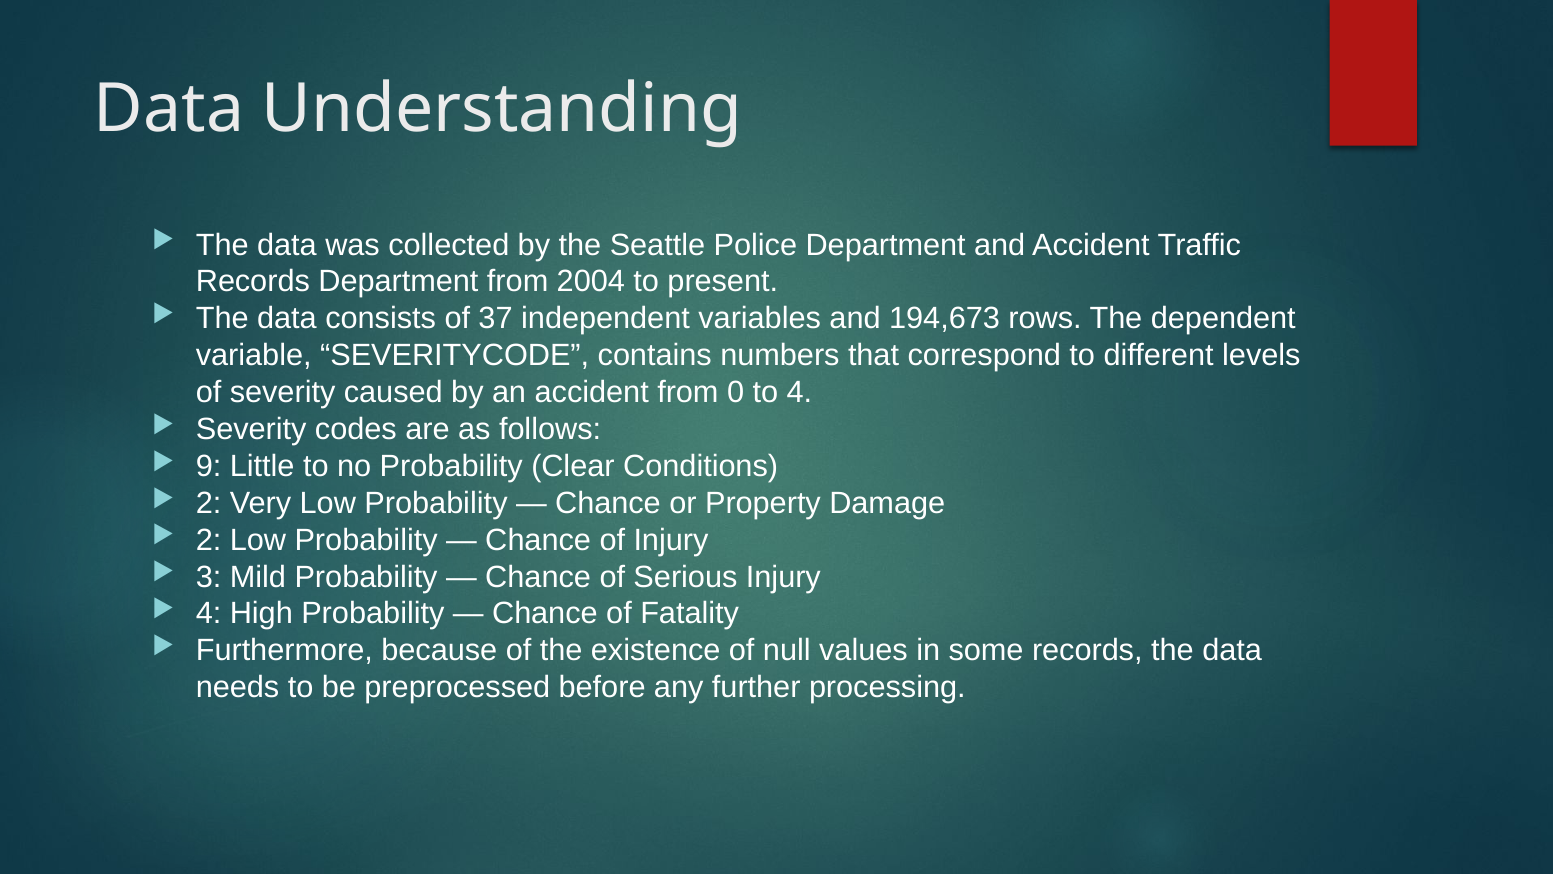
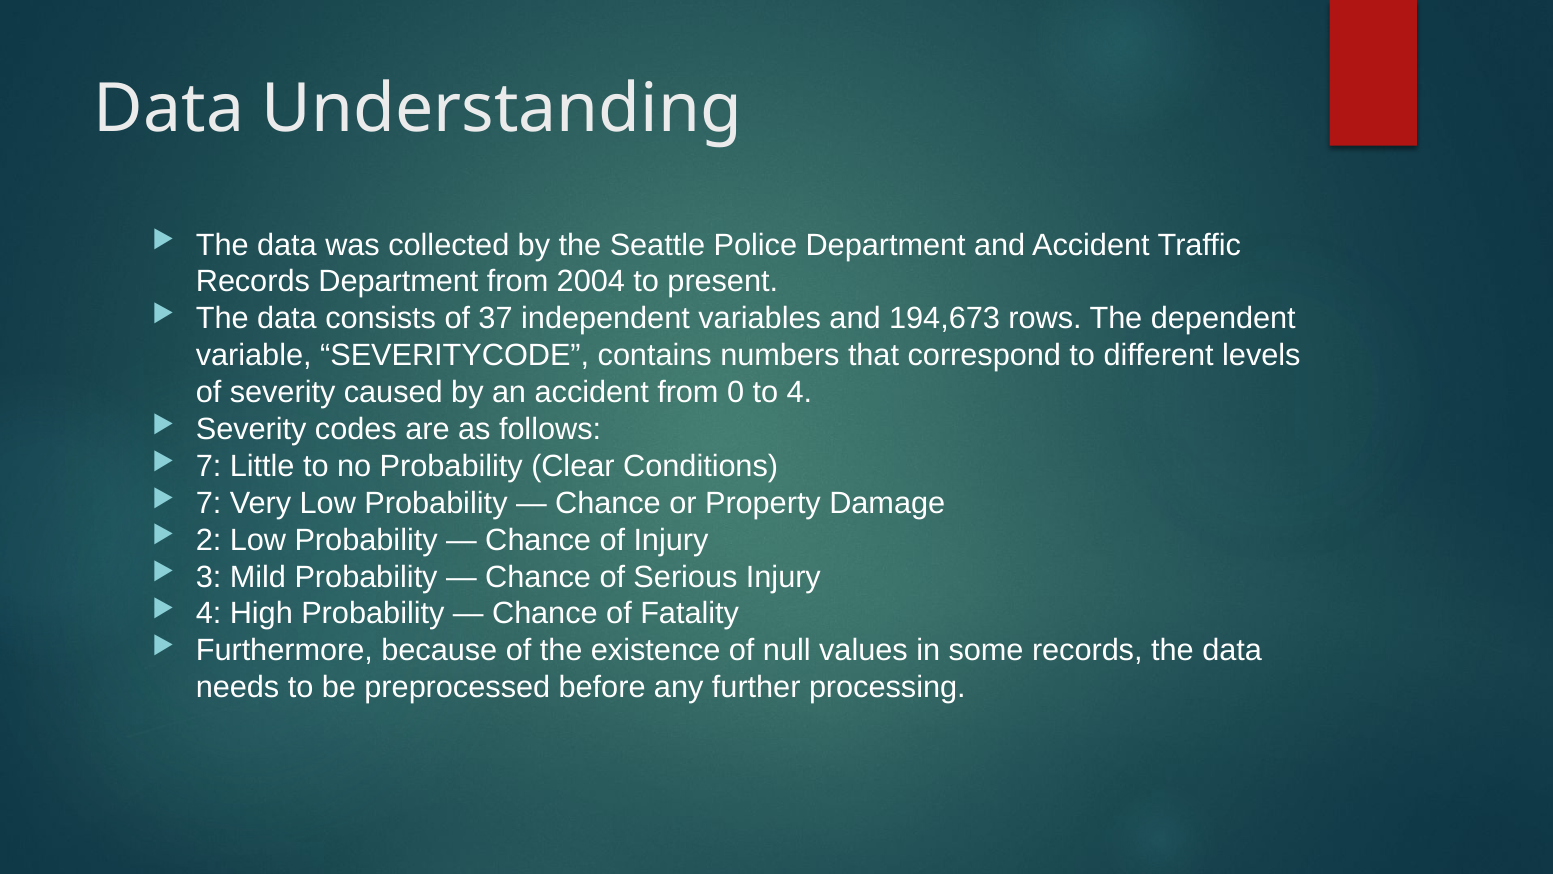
9: 9 -> 7 (209, 466)
2: 2 -> 7 (209, 503)
